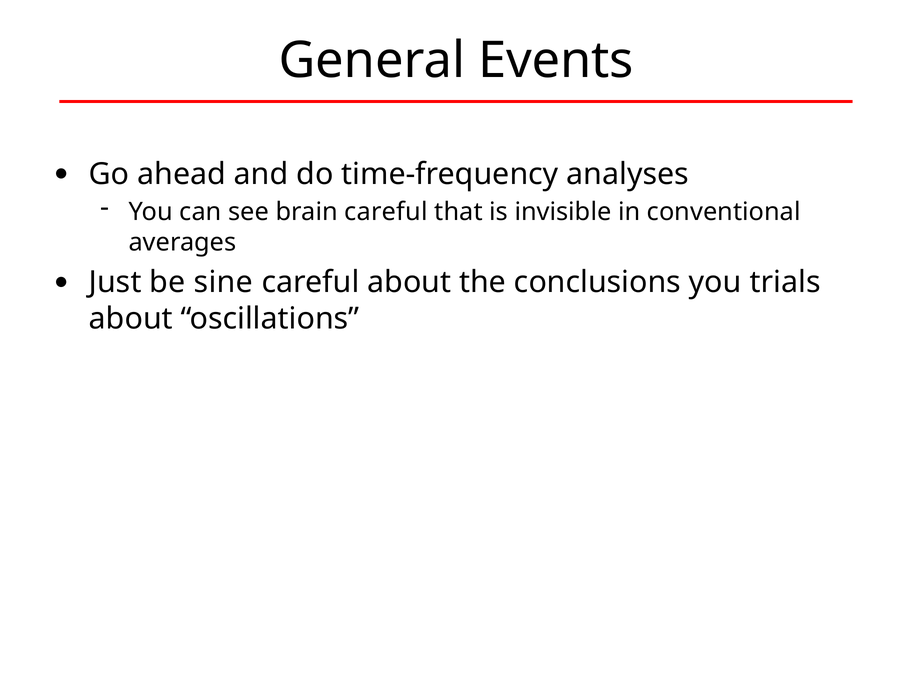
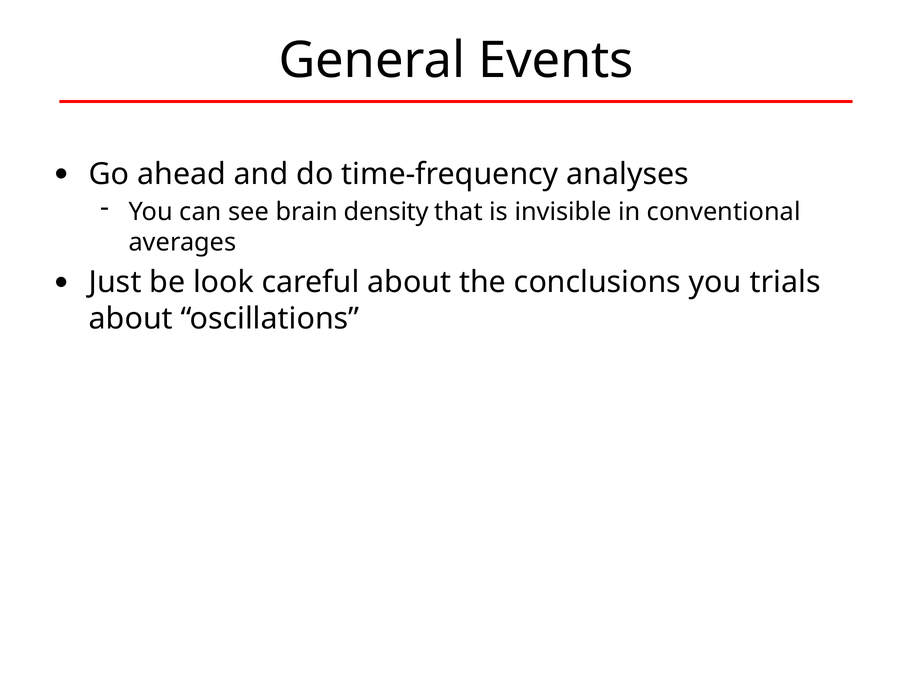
brain careful: careful -> density (386, 212)
sine: sine -> look (224, 282)
